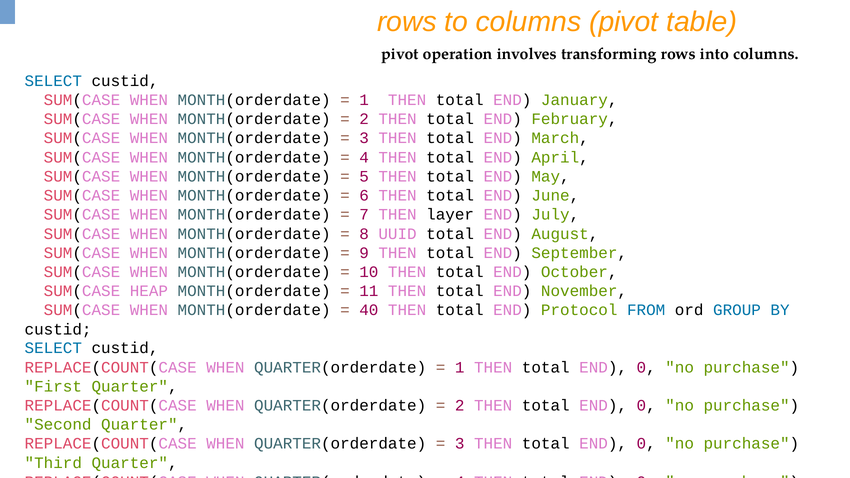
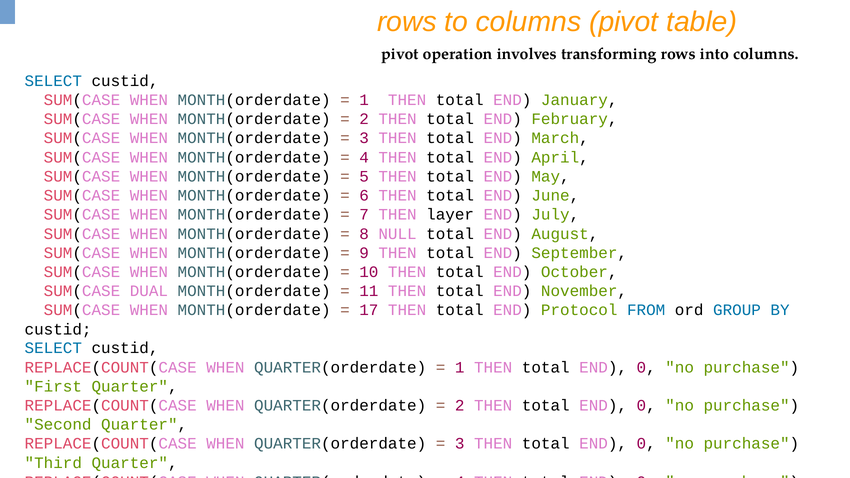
UUID: UUID -> NULL (398, 234)
HEAP: HEAP -> DUAL (149, 291)
40: 40 -> 17 (369, 310)
